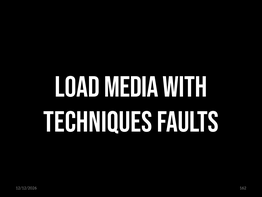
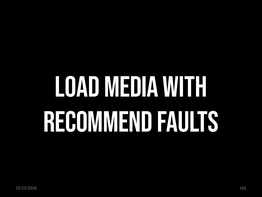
TECHNIQUES: TECHNIQUES -> RECOMMEND (98, 122)
